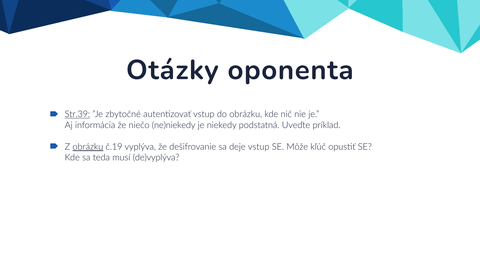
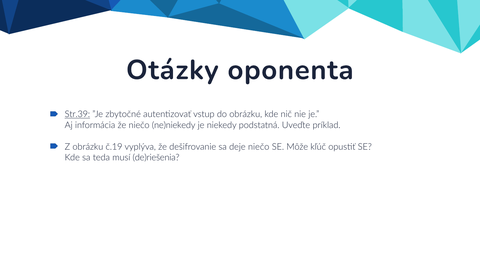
obrázku underline: present -> none (88, 147)
deje vstup: vstup -> niečo (259, 147)
de)vyplýva: de)vyplýva -> de)riešenia (156, 158)
